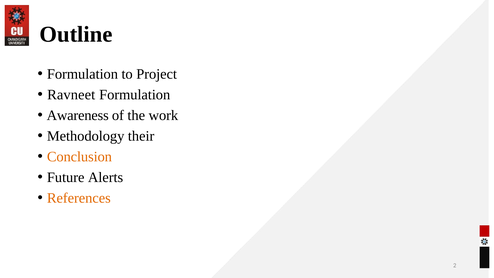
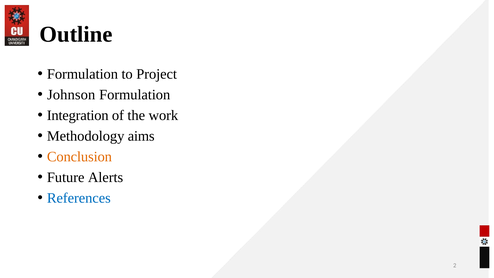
Ravneet: Ravneet -> Johnson (71, 95)
Awareness: Awareness -> Integration (78, 115)
their: their -> aims (141, 136)
References colour: orange -> blue (79, 198)
